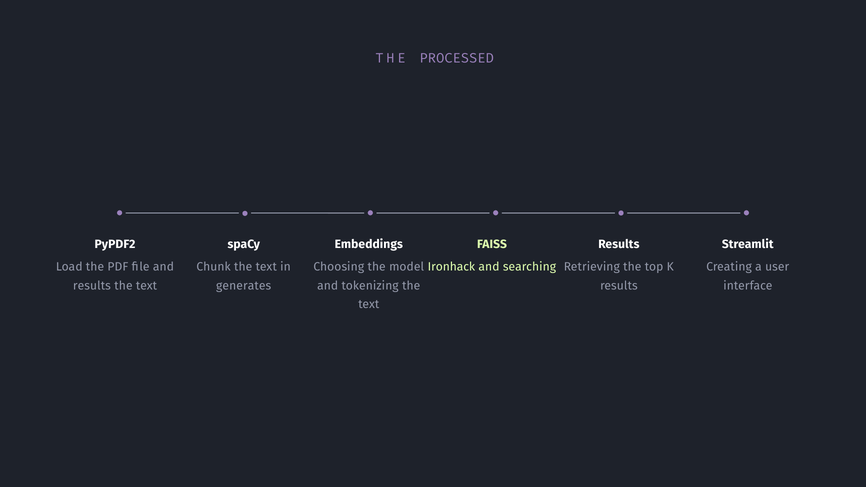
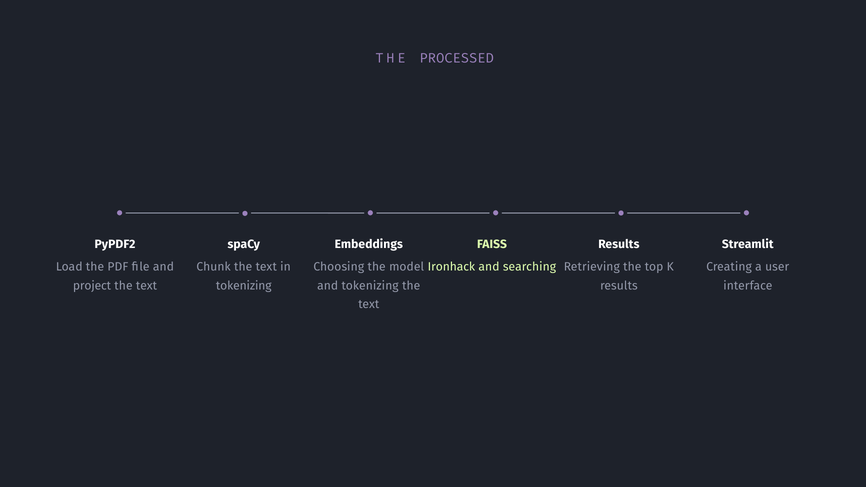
results: results -> project (92, 286)
generates: generates -> tokenizing (244, 286)
